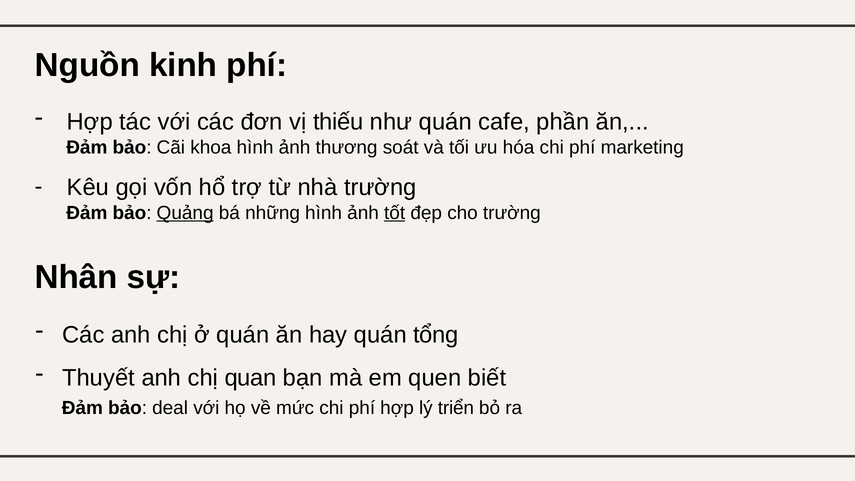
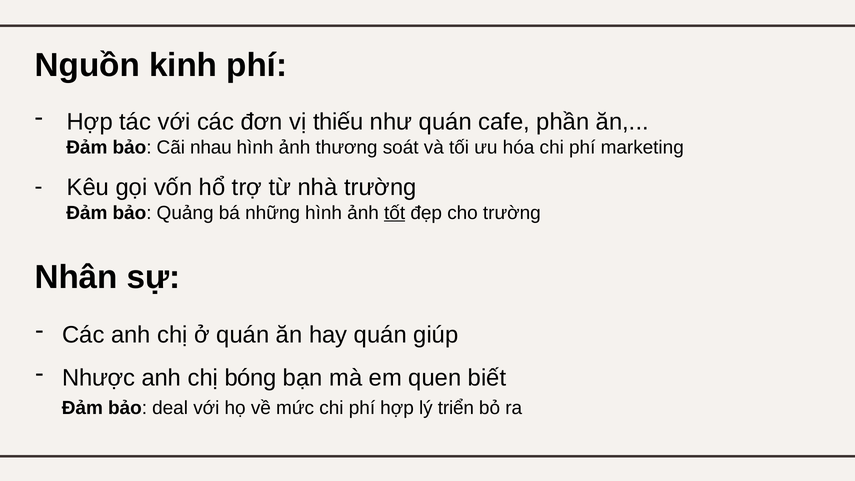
khoa: khoa -> nhau (211, 147)
Quảng underline: present -> none (185, 213)
tổng: tổng -> giúp (436, 335)
Thuyết: Thuyết -> Nhược (99, 378)
quan: quan -> bóng (251, 378)
